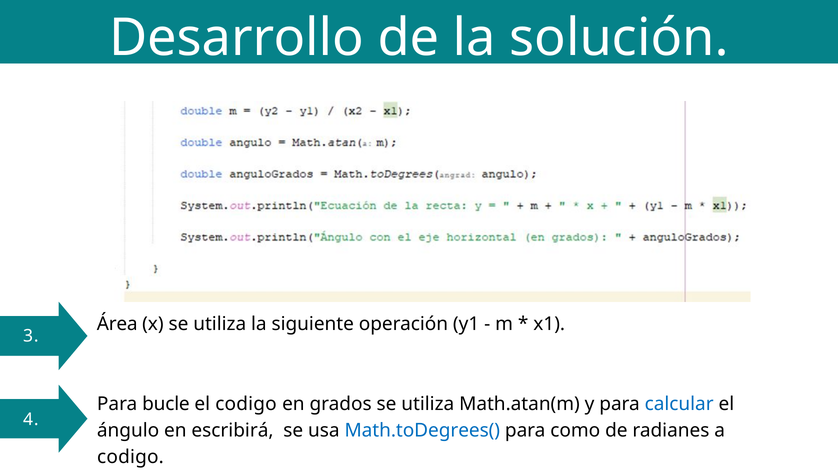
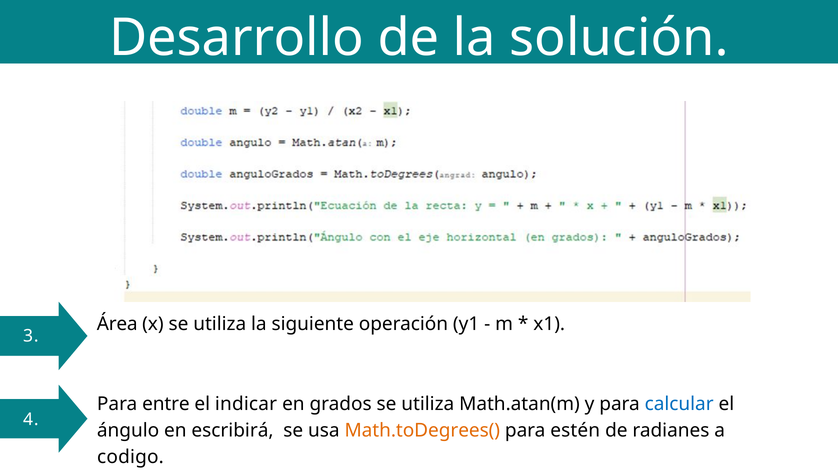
bucle: bucle -> entre (166, 404)
el codigo: codigo -> indicar (246, 404)
Math.toDegrees( colour: blue -> orange (422, 431)
como: como -> estén (575, 431)
